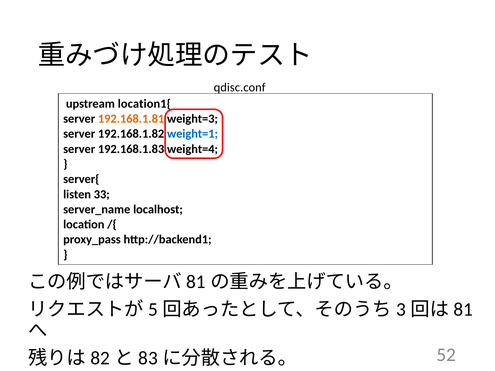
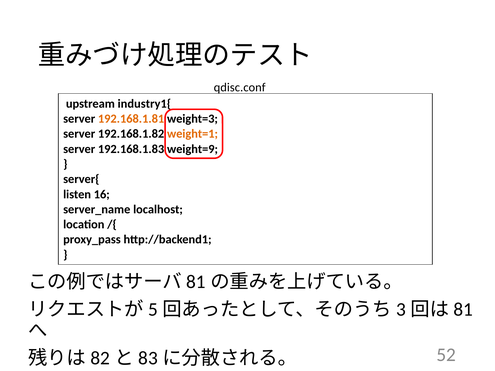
location1{: location1{ -> industry1{ (144, 104)
weight=1 colour: blue -> orange (192, 134)
weight=4: weight=4 -> weight=9 (192, 149)
33: 33 -> 16 (102, 194)
